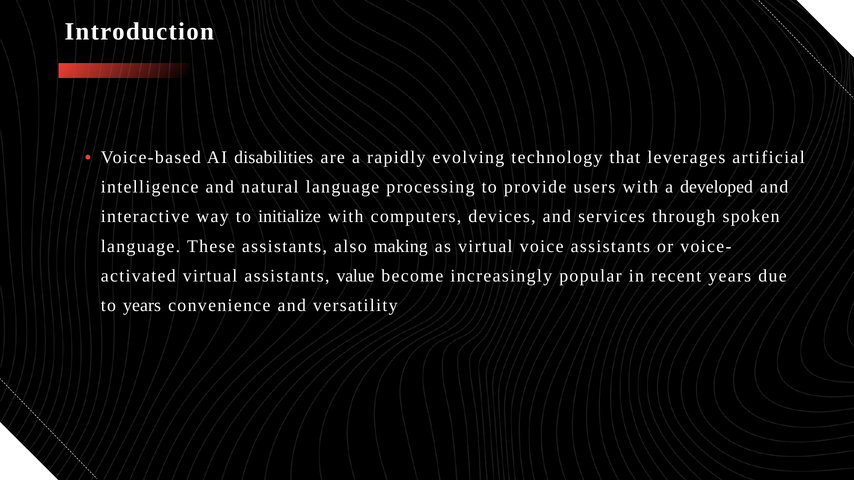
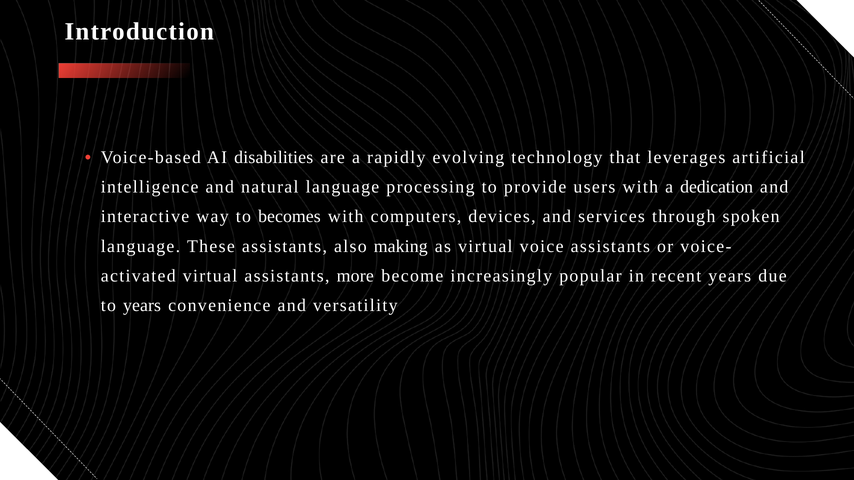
developed: developed -> dedication (717, 187)
initialize: initialize -> becomes (289, 217)
value: value -> more (355, 276)
